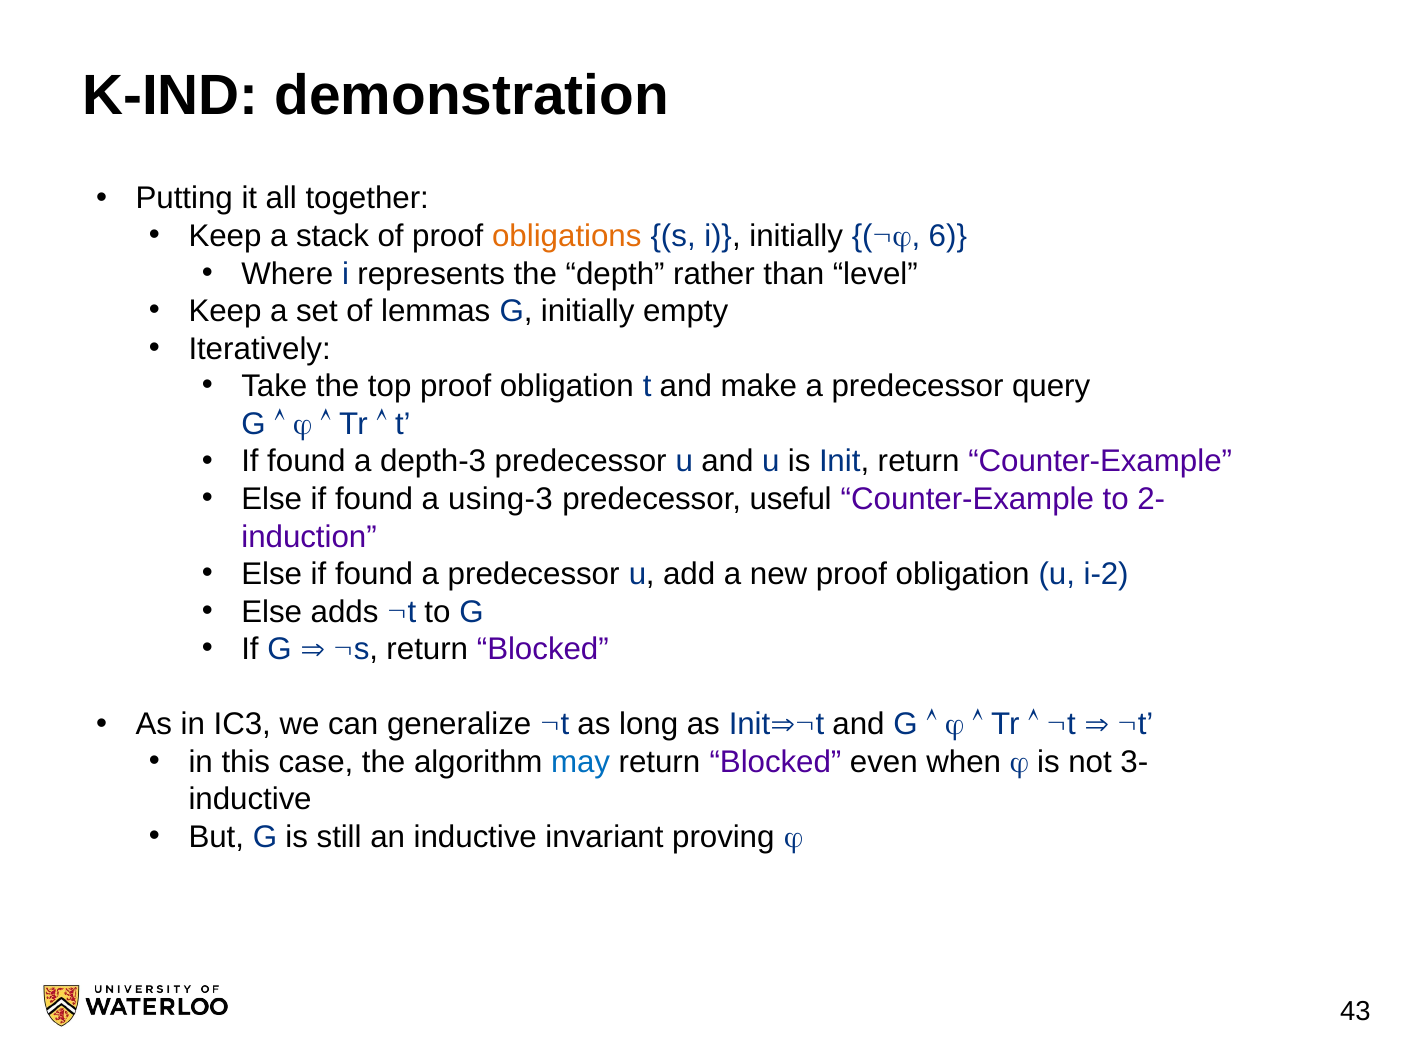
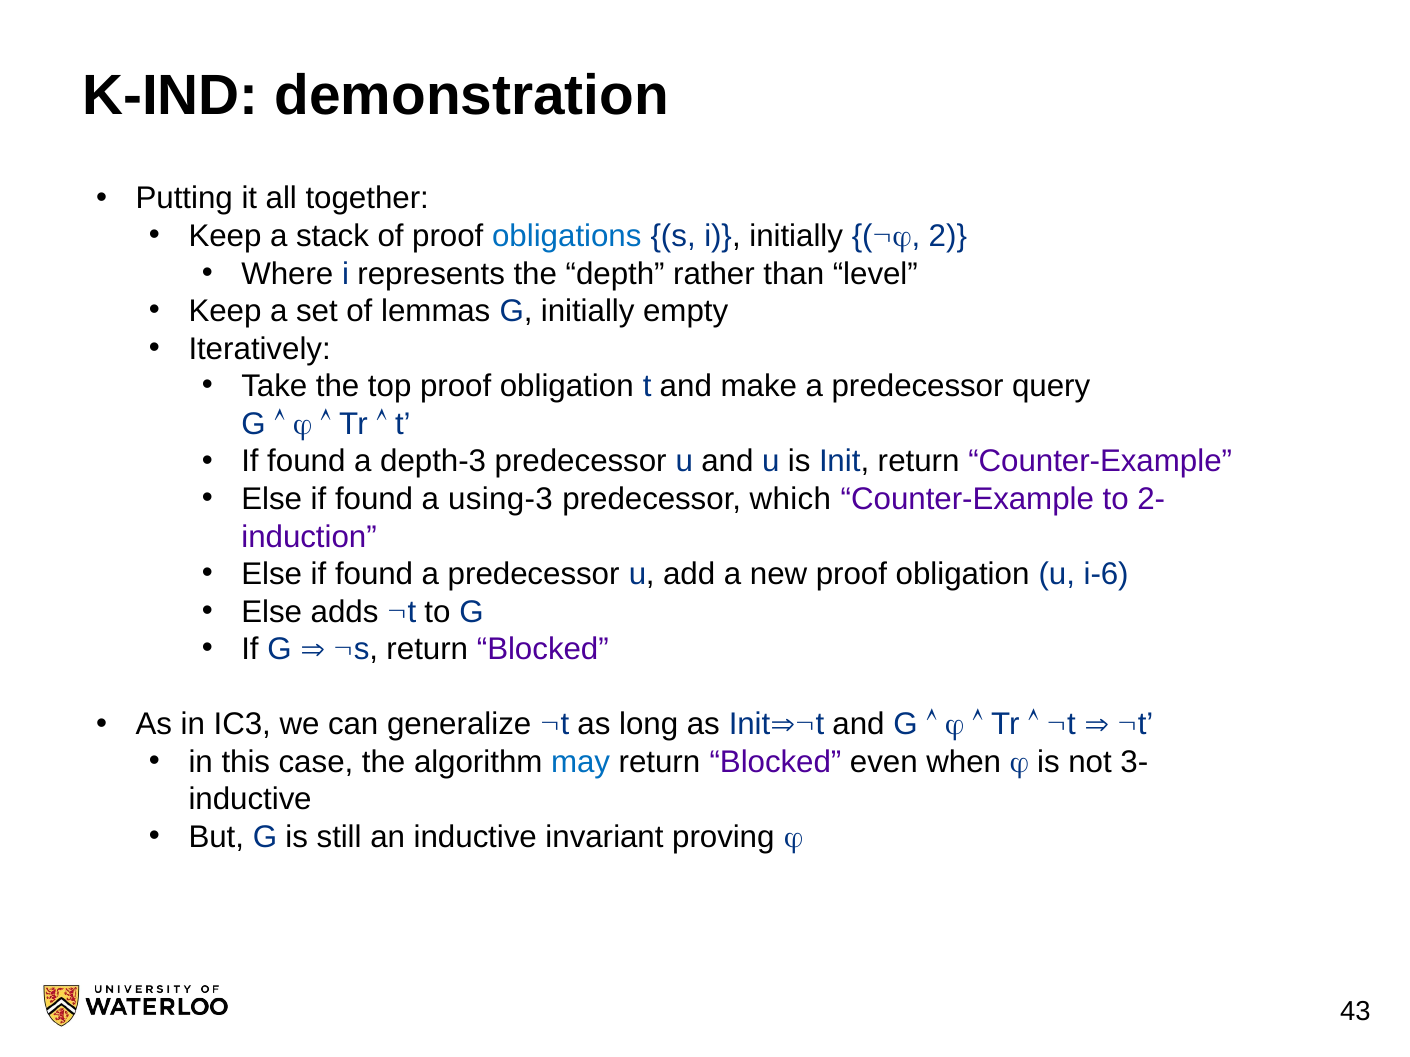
obligations colour: orange -> blue (567, 236)
6: 6 -> 2 (948, 236)
useful: useful -> which (790, 499)
i-2: i-2 -> i-6 (1106, 575)
